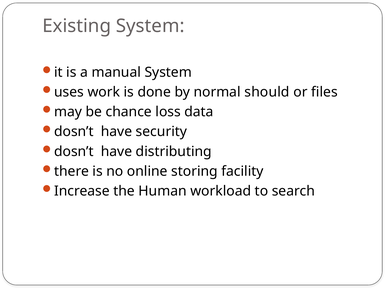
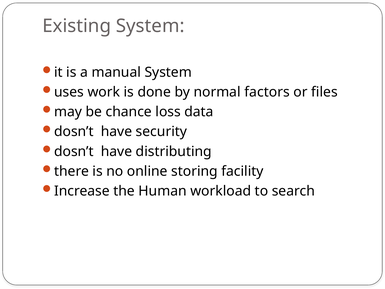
should: should -> factors (267, 92)
